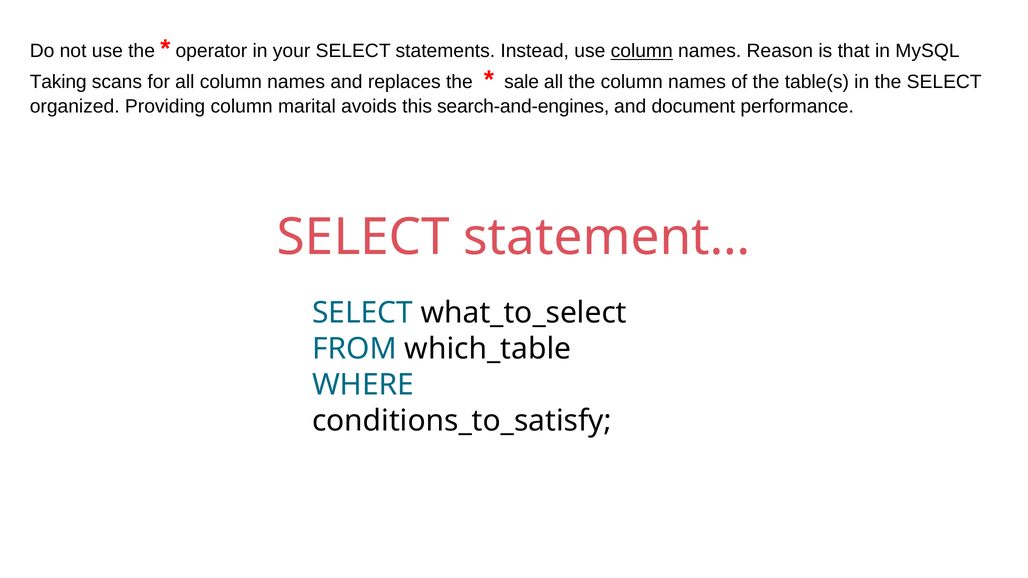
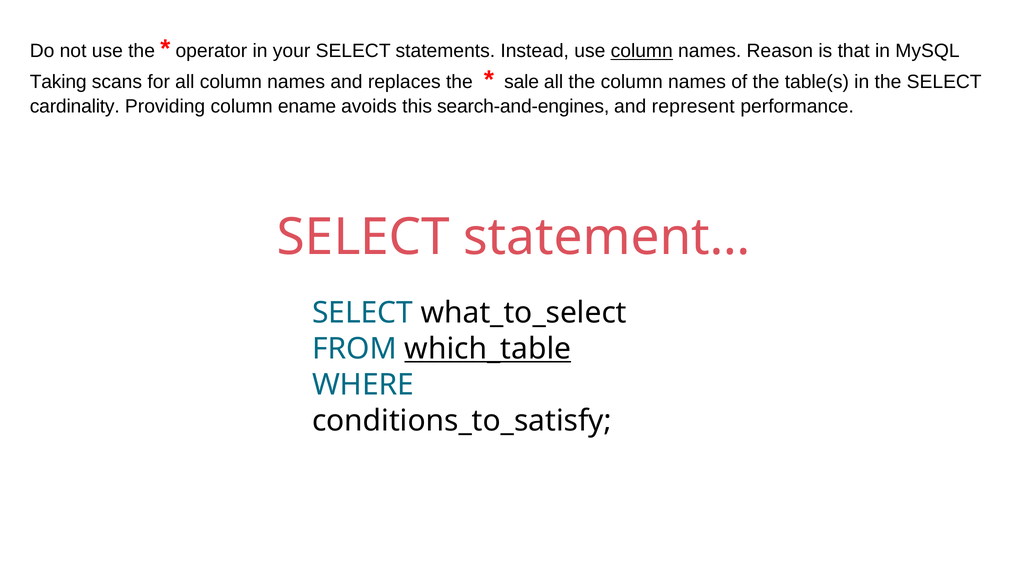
organized: organized -> cardinality (75, 106)
marital: marital -> ename (307, 106)
document: document -> represent (693, 106)
which_table underline: none -> present (488, 349)
